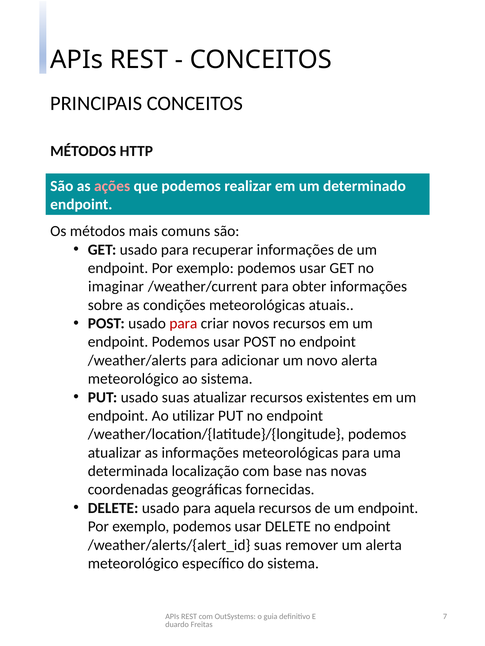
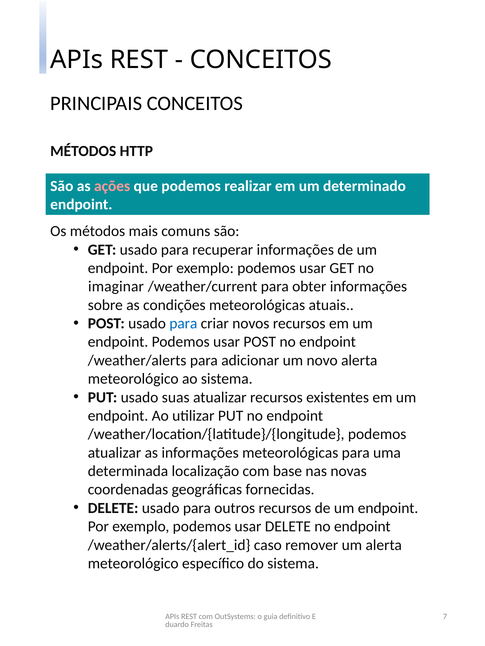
para colour: red -> blue (183, 324)
aquela: aquela -> outros (235, 509)
/weather/alerts/{alert_id suas: suas -> caso (268, 545)
